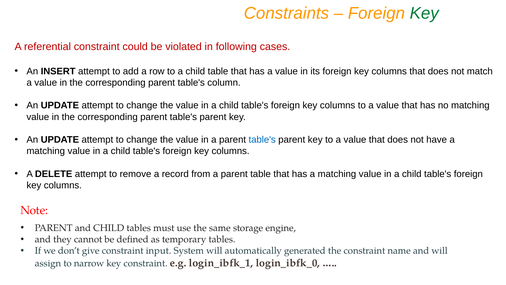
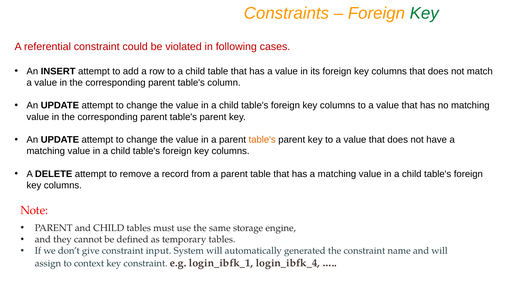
table's colour: blue -> orange (262, 140)
narrow: narrow -> context (89, 263)
login_ibfk_0: login_ibfk_0 -> login_ibfk_4 (288, 263)
